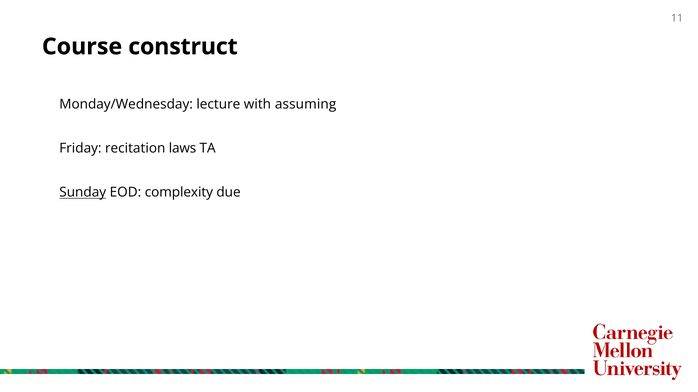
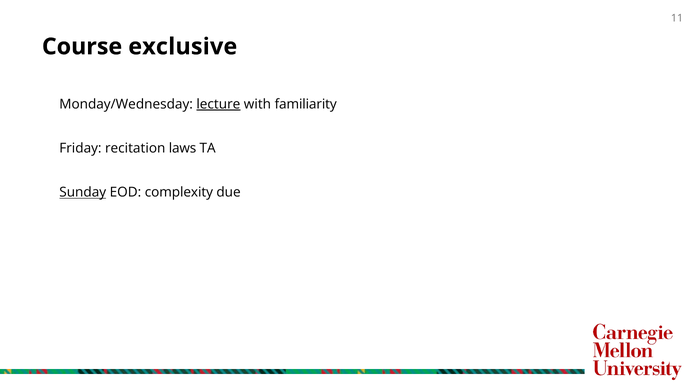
construct: construct -> exclusive (183, 47)
lecture underline: none -> present (218, 104)
assuming: assuming -> familiarity (306, 104)
